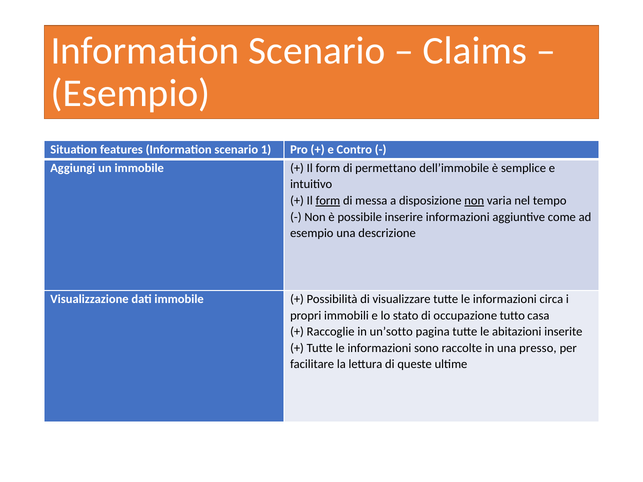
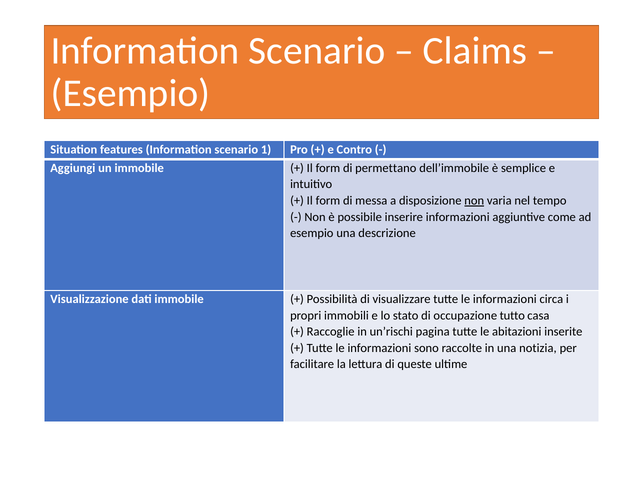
form underline: present -> none (328, 201)
un’sotto: un’sotto -> un’rischi (391, 332)
presso: presso -> notizia (538, 348)
